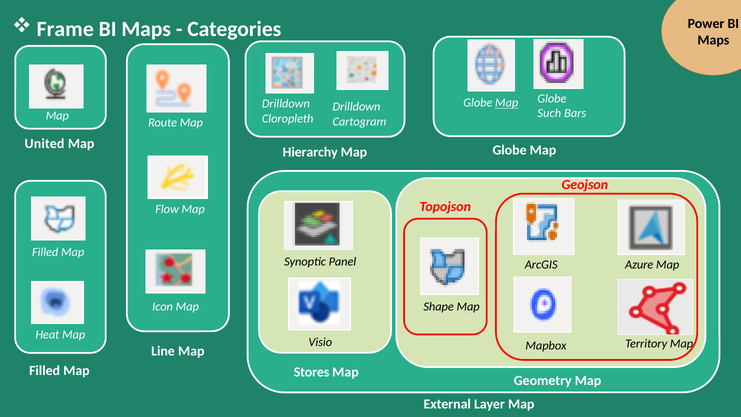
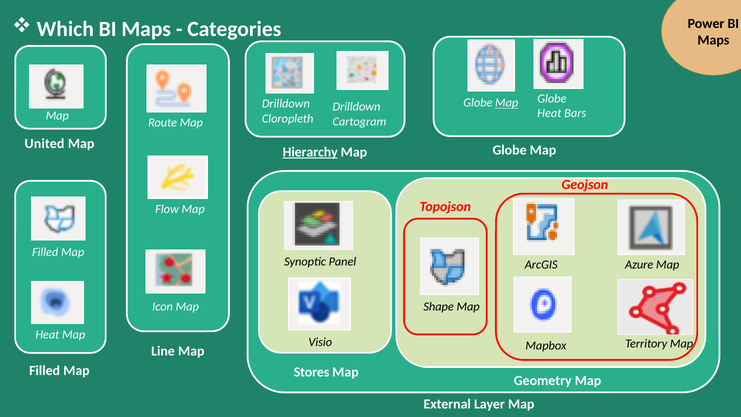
Frame: Frame -> Which (65, 29)
Such: Such -> Heat (549, 113)
Hierarchy underline: none -> present (310, 152)
